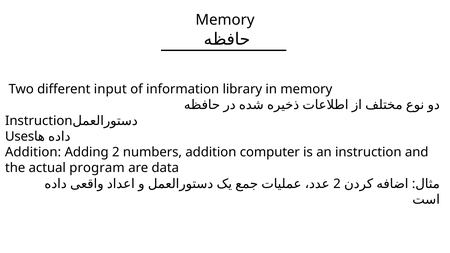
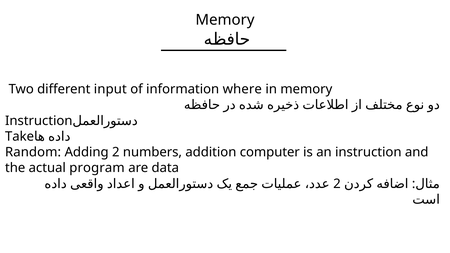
library: library -> where (242, 89)
Uses: Uses -> Take (20, 137)
Addition: Addition -> Random (33, 152)
